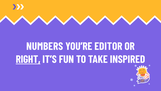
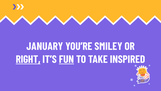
NUMBERS: NUMBERS -> JANUARY (45, 46)
EDITOR: EDITOR -> SMILEY (108, 46)
FUN underline: none -> present (66, 59)
